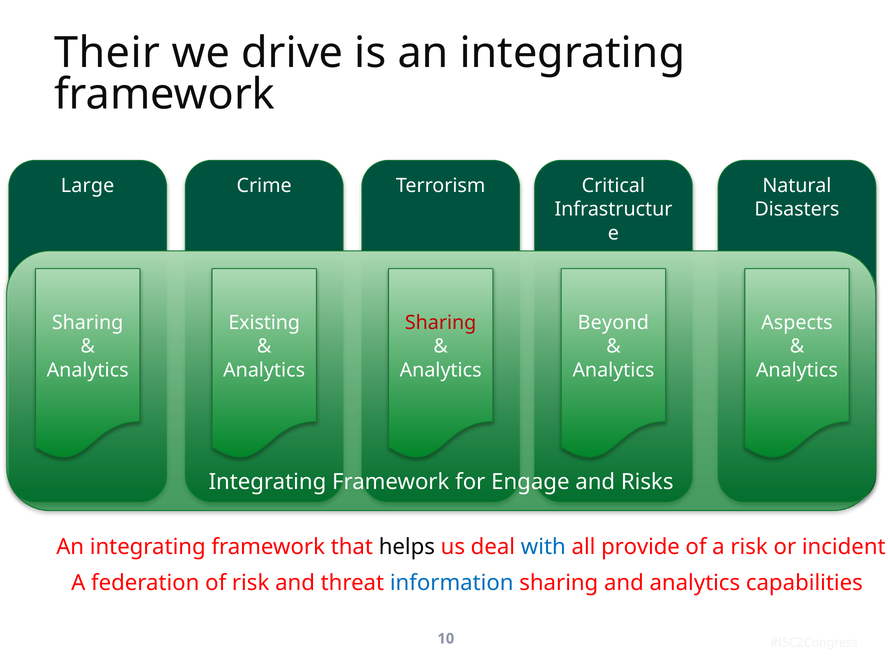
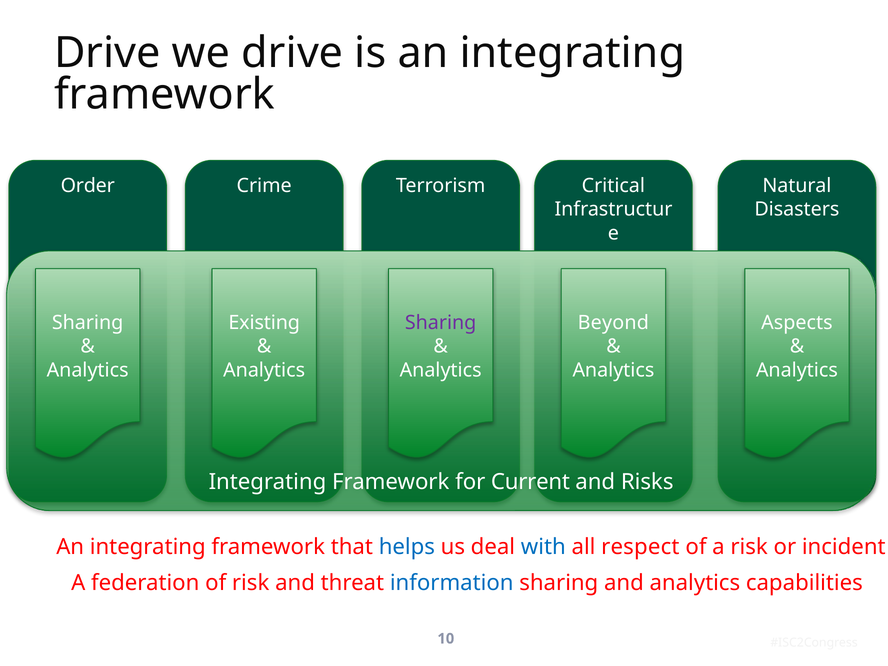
Their: Their -> Drive (107, 53)
Large: Large -> Order (88, 186)
Sharing colour: red -> purple (441, 323)
Engage: Engage -> Current (530, 482)
helps colour: black -> blue (407, 547)
provide: provide -> respect (640, 547)
